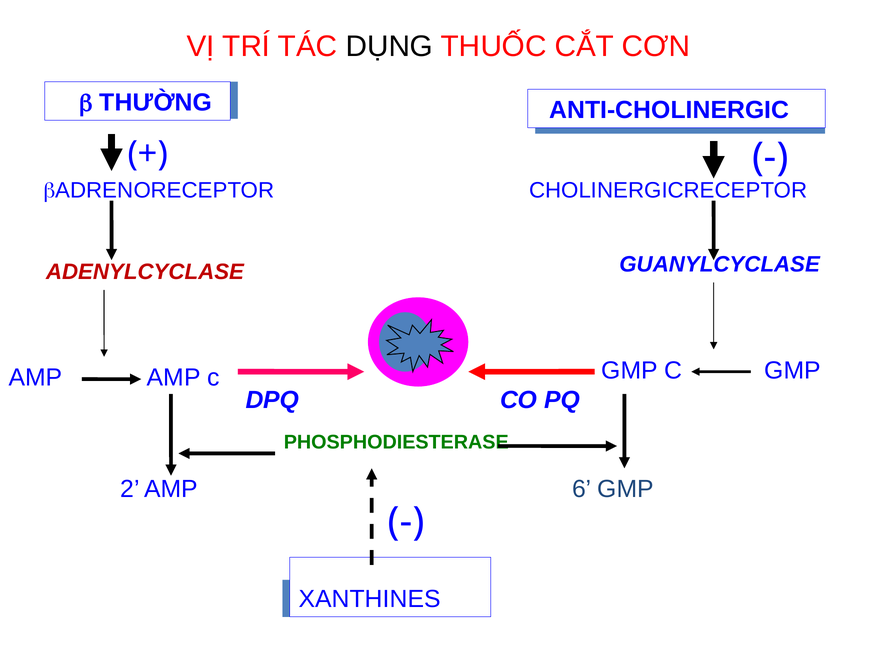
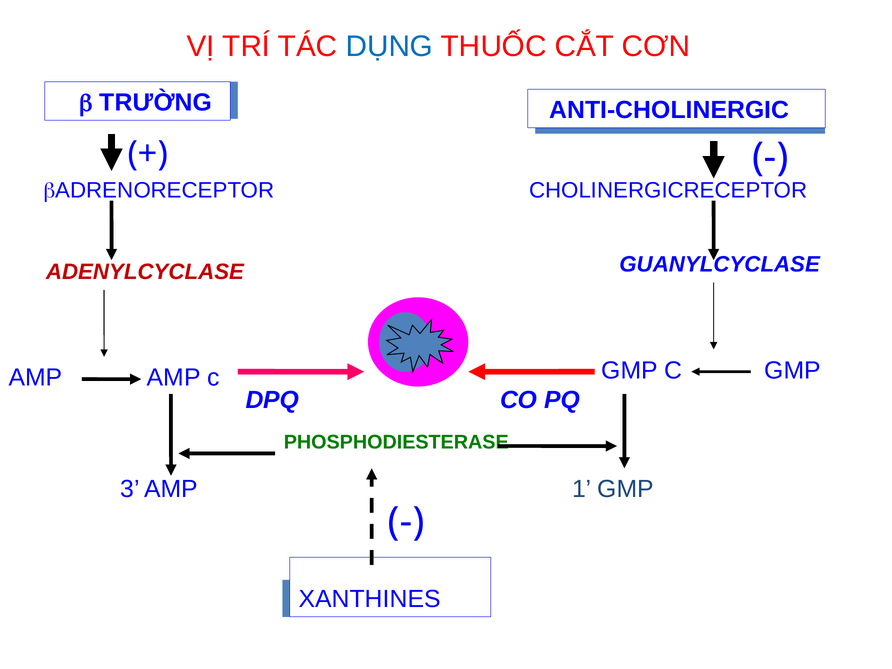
DỤNG colour: black -> blue (389, 47)
THƯỜNG: THƯỜNG -> TRƯỜNG (156, 103)
2: 2 -> 3 (130, 489)
6: 6 -> 1 (582, 489)
